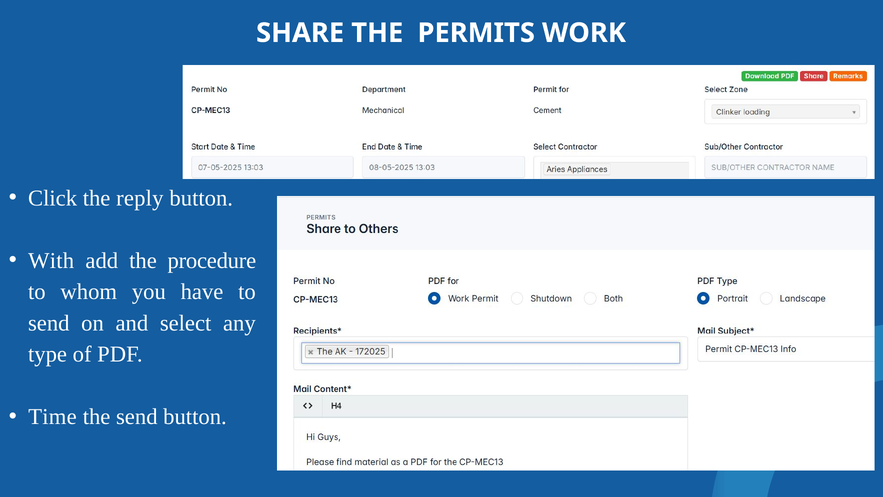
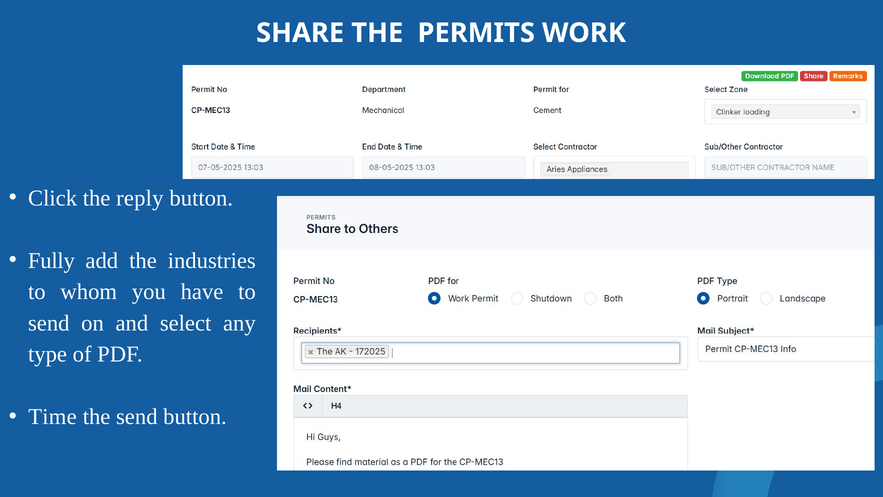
With: With -> Fully (51, 261)
procedure: procedure -> industries (212, 261)
